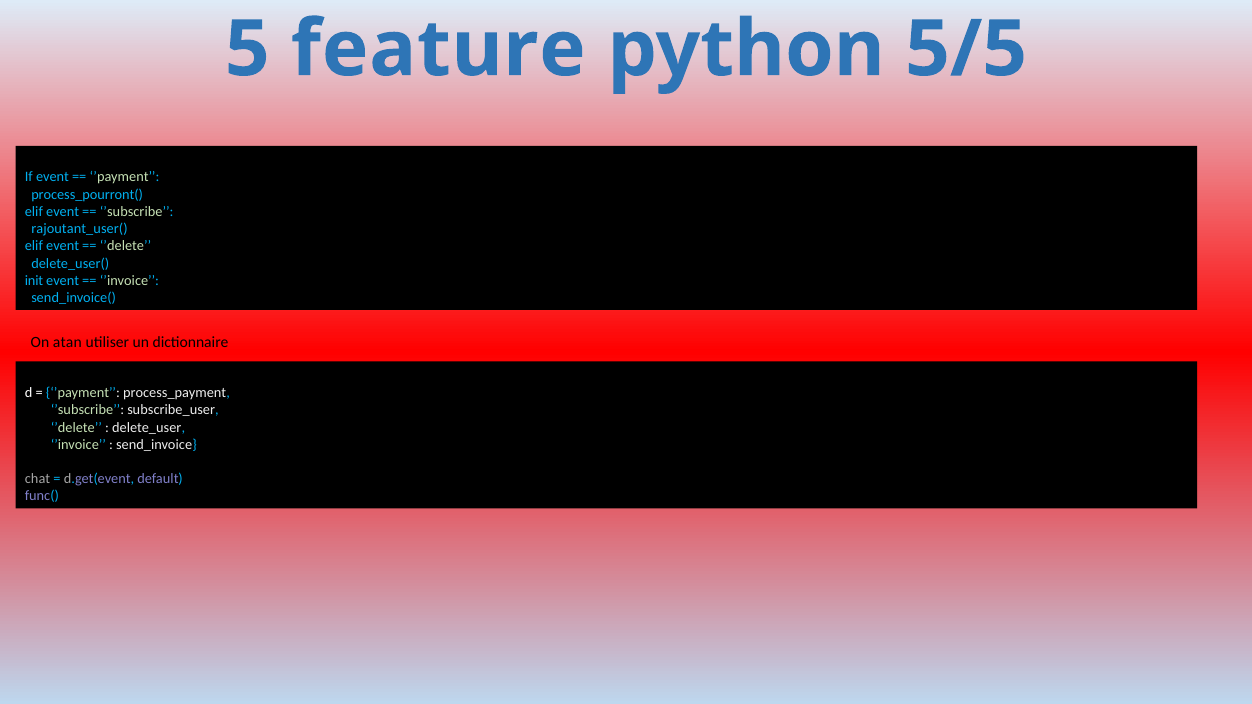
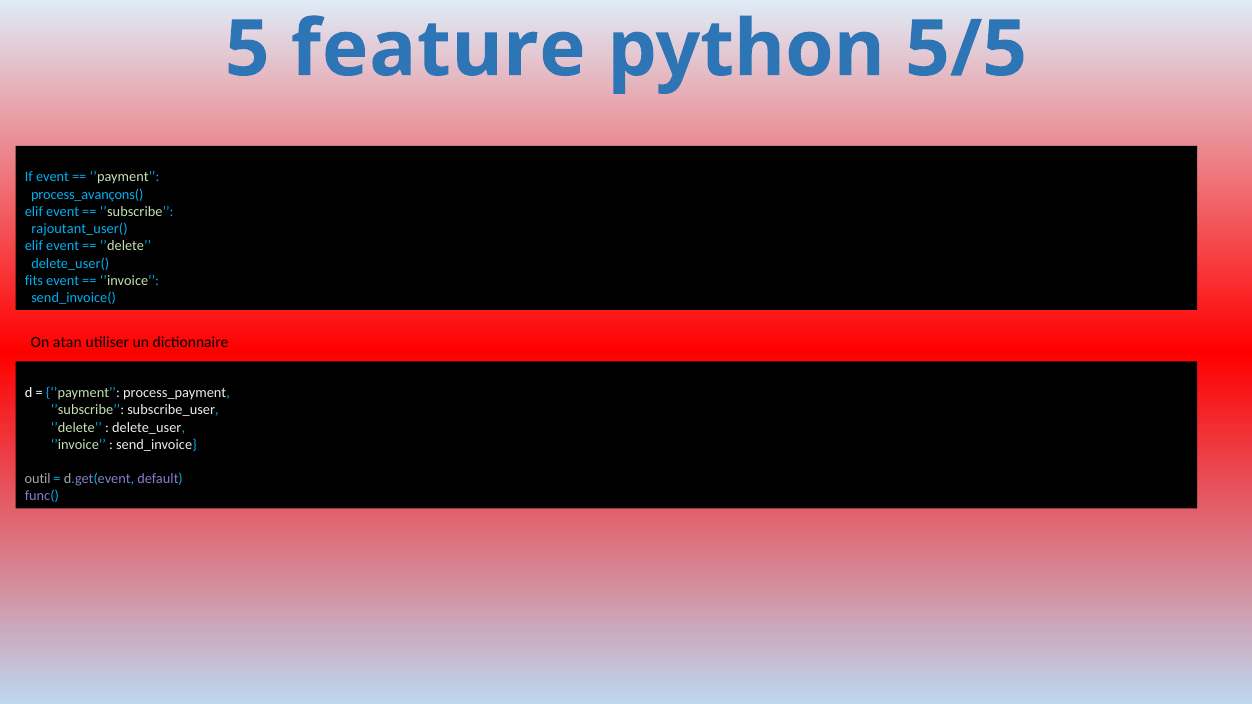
process_pourront(: process_pourront( -> process_avançons( (87, 195)
init: init -> fits (34, 281)
chat: chat -> outil (38, 479)
